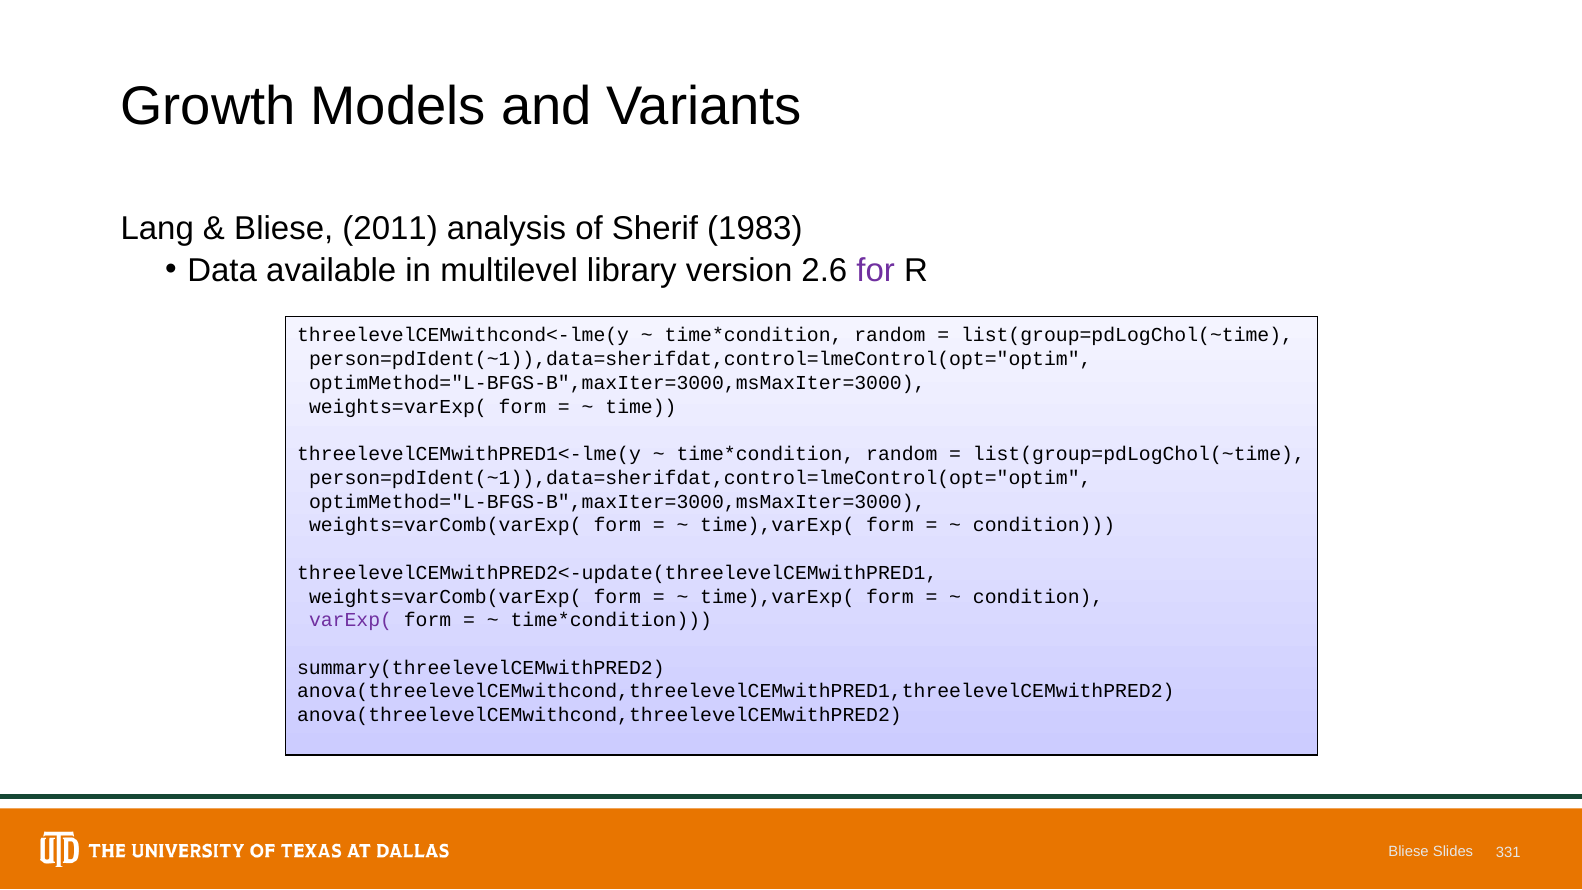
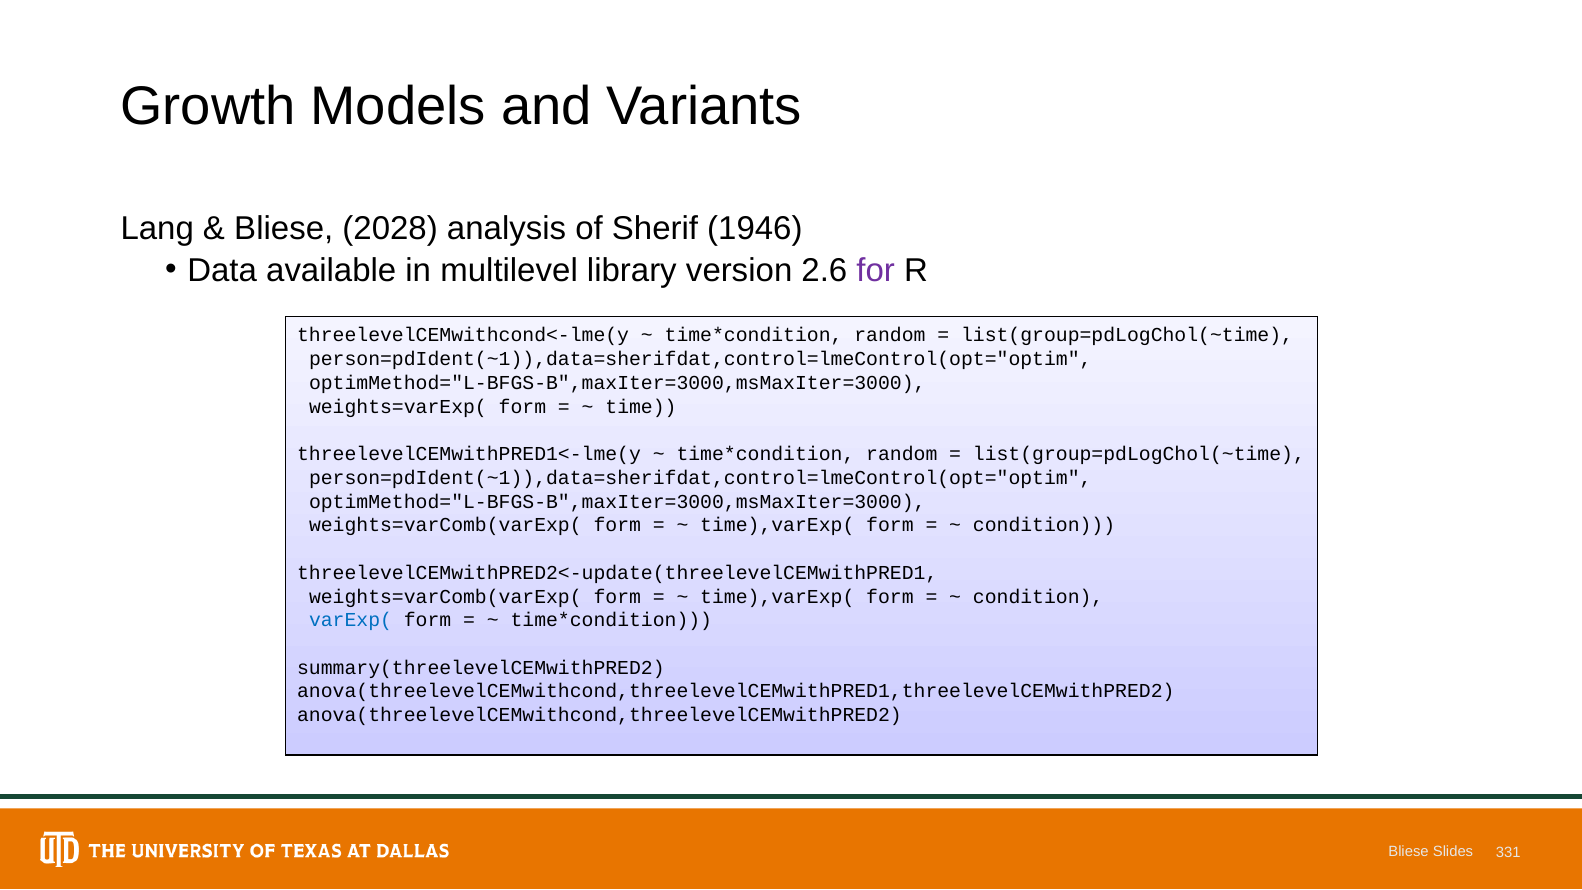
2011: 2011 -> 2028 (390, 228)
1983: 1983 -> 1946 (755, 228)
varExp( colour: purple -> blue (350, 620)
